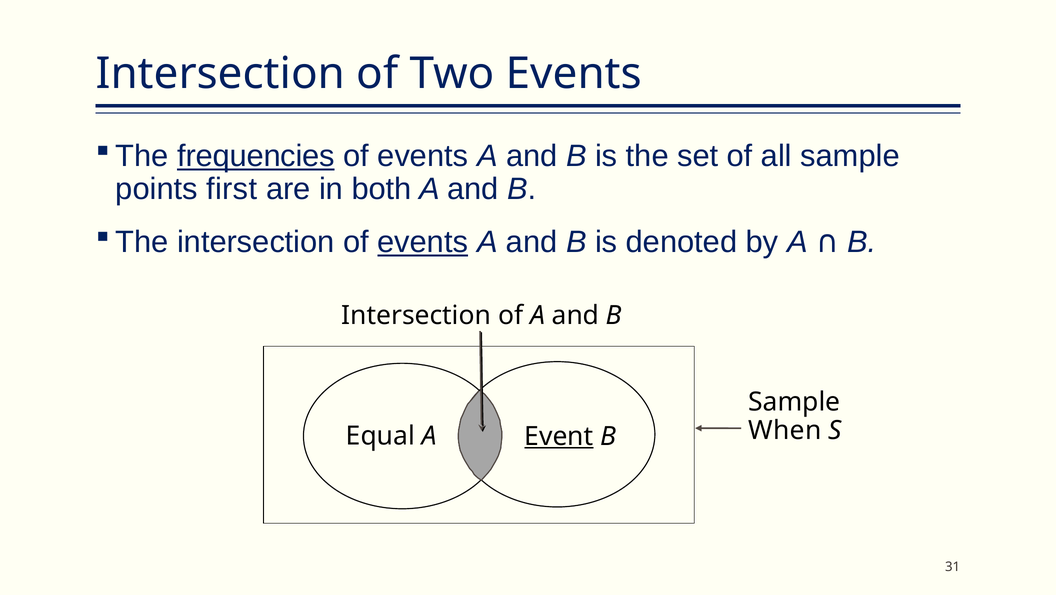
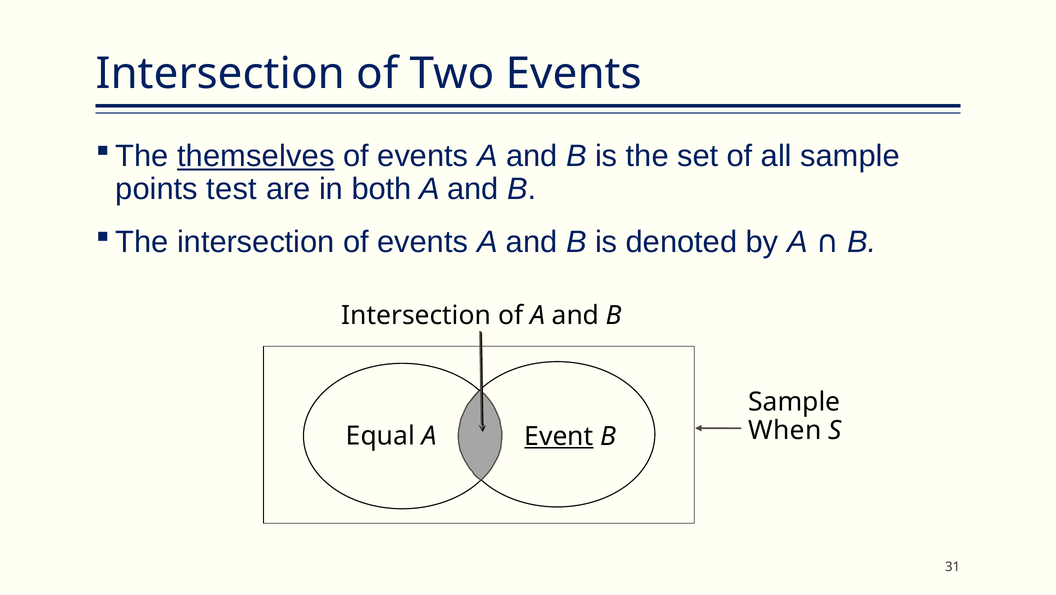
frequencies: frequencies -> themselves (256, 156)
first: first -> test (232, 189)
events underline: present -> none (423, 243)
